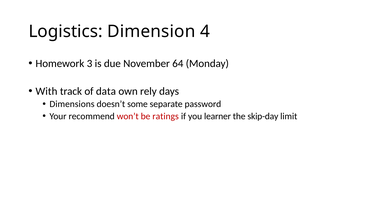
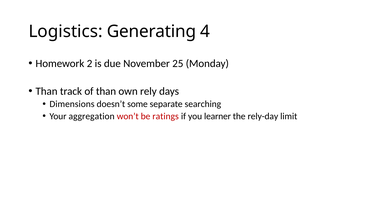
Dimension: Dimension -> Generating (151, 31)
3: 3 -> 2 (90, 63)
64: 64 -> 25 (178, 63)
With: With -> Than (47, 91)
of data: data -> than (106, 91)
password: password -> searching (203, 104)
recommend: recommend -> aggregation (92, 116)
skip-day: skip-day -> rely-day (263, 116)
